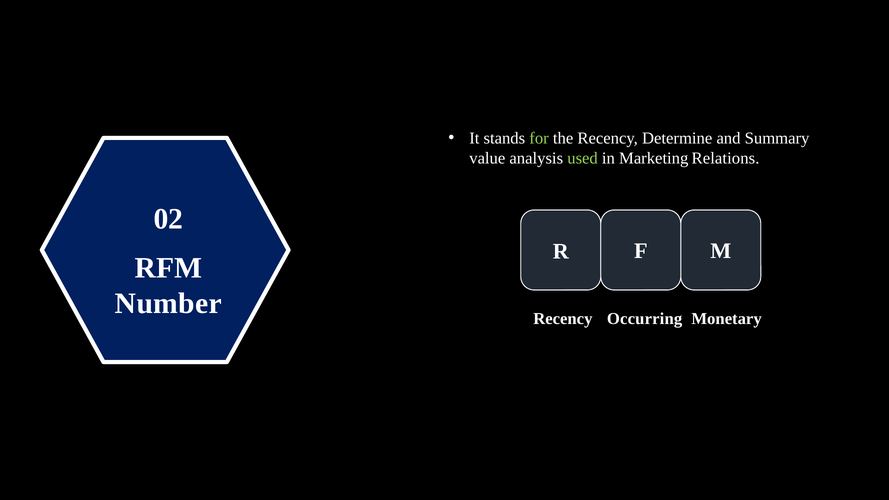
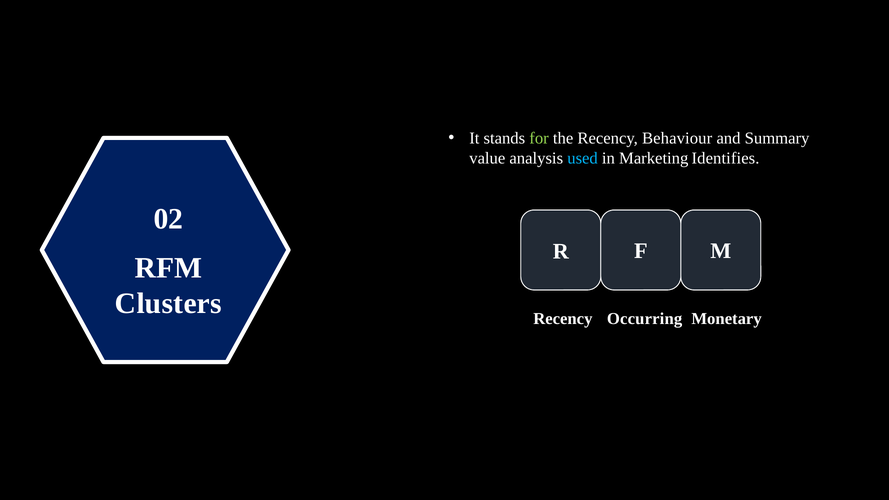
Determine: Determine -> Behaviour (677, 138)
used colour: light green -> light blue (583, 158)
Relations: Relations -> Identifies (726, 158)
Number: Number -> Clusters (168, 304)
